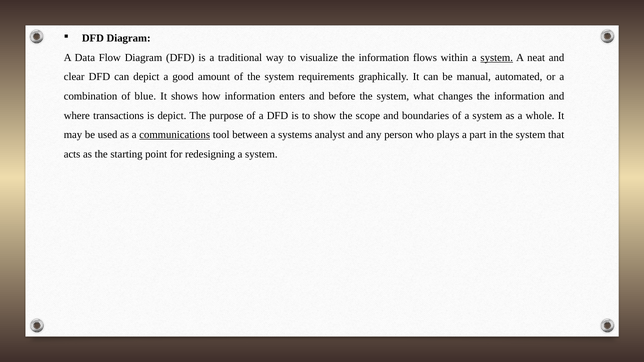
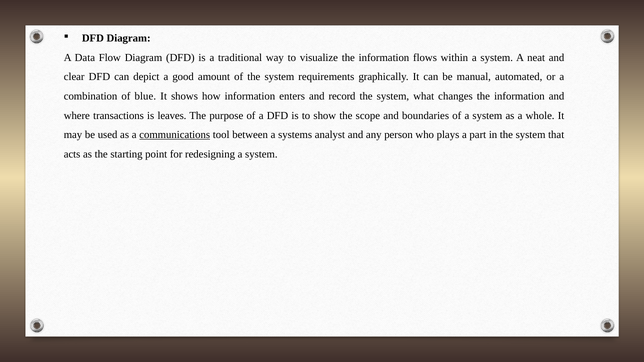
system underline: present -> none (497, 58)
before: before -> record (342, 96)
is depict: depict -> leaves (172, 116)
